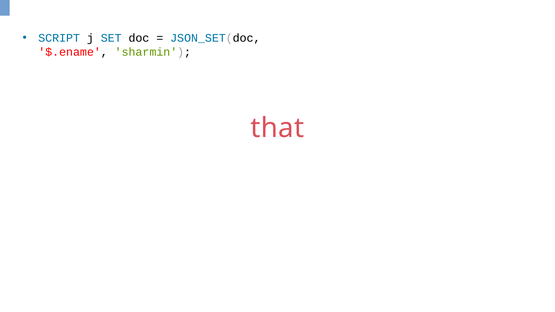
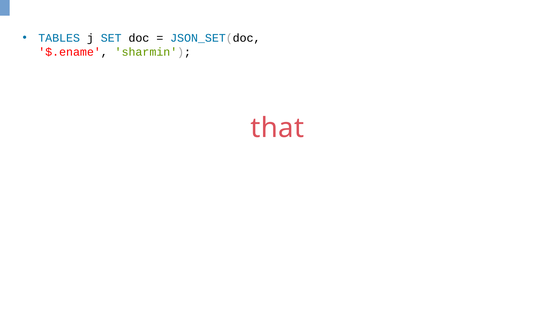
SCRIPT: SCRIPT -> TABLES (59, 38)
